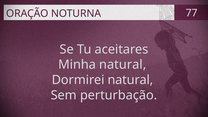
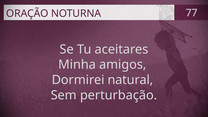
Minha natural: natural -> amigos (123, 65)
